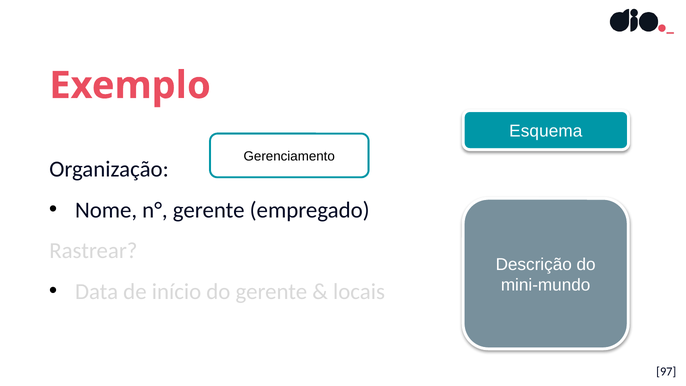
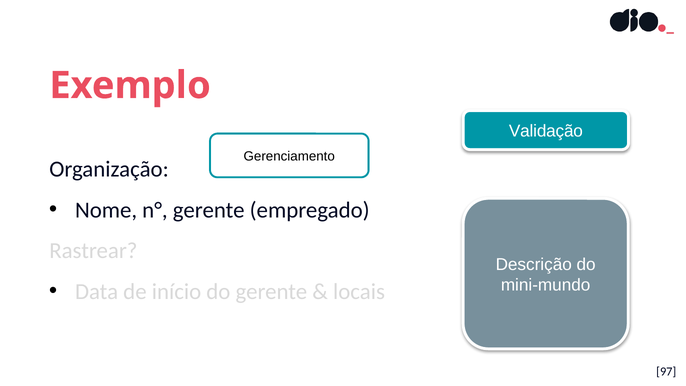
Esquema: Esquema -> Validação (546, 131)
